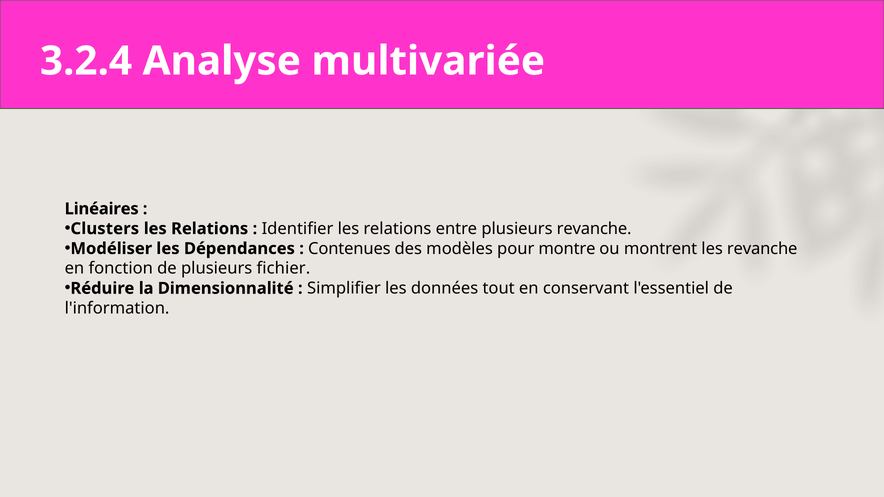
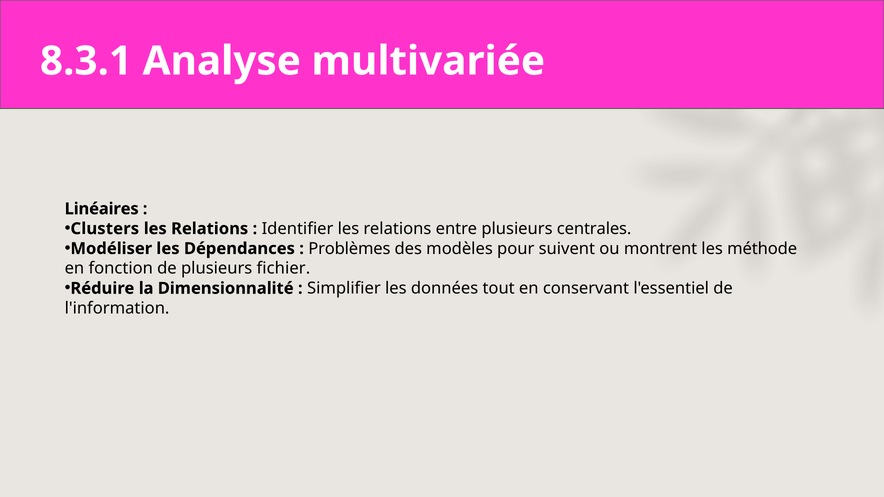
3.2.4: 3.2.4 -> 8.3.1 (86, 61)
plusieurs revanche: revanche -> centrales (594, 229)
Contenues: Contenues -> Problèmes (349, 249)
montre: montre -> suivent (567, 249)
les revanche: revanche -> méthode (762, 249)
